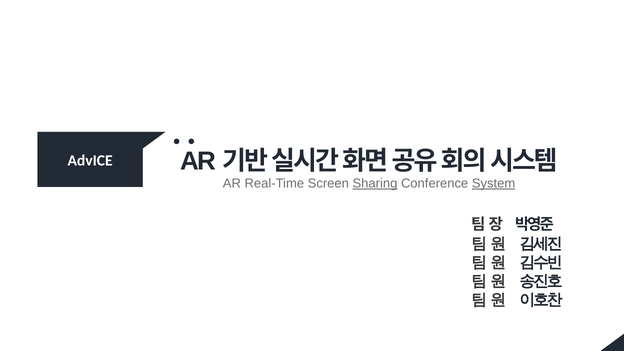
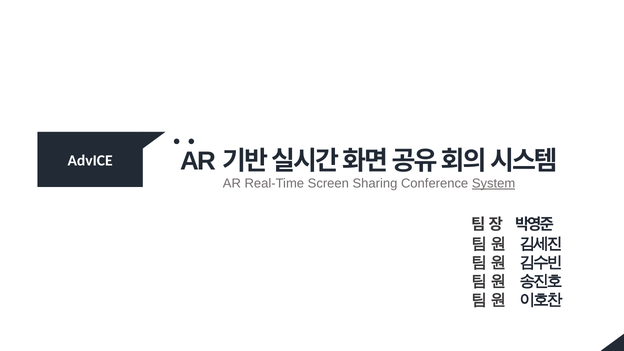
Sharing underline: present -> none (375, 183)
